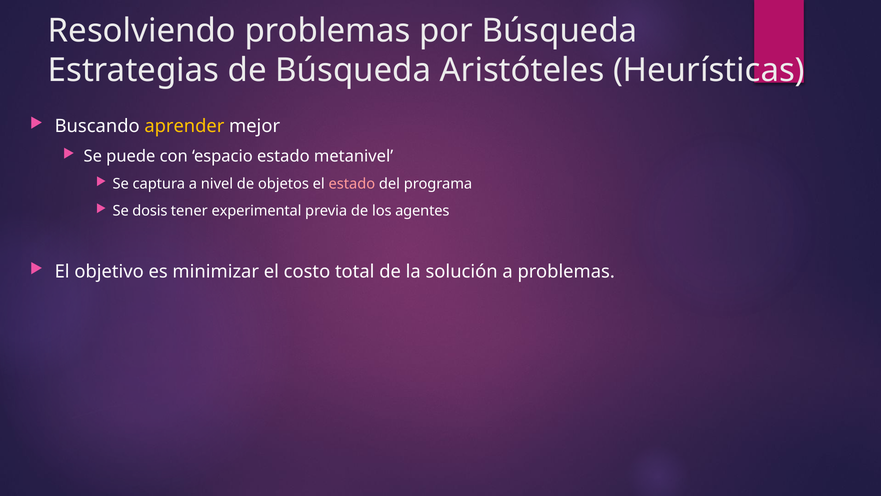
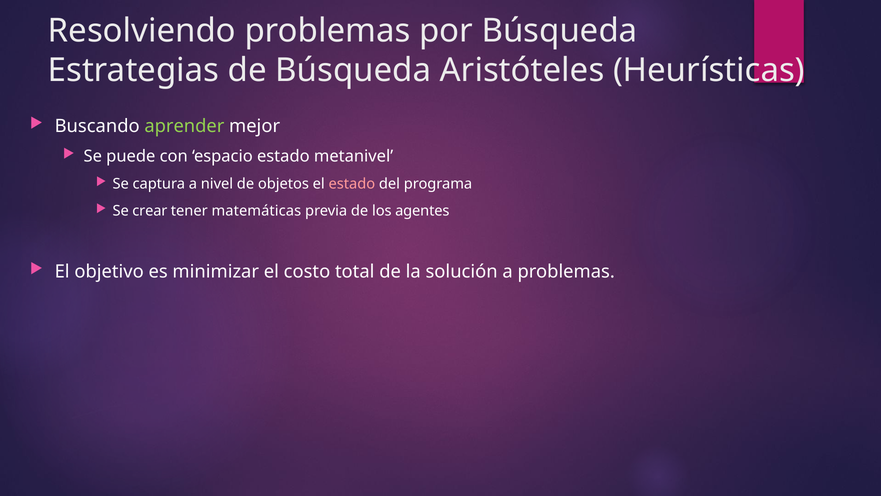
aprender colour: yellow -> light green (184, 126)
dosis: dosis -> crear (150, 211)
experimental: experimental -> matemáticas (256, 211)
